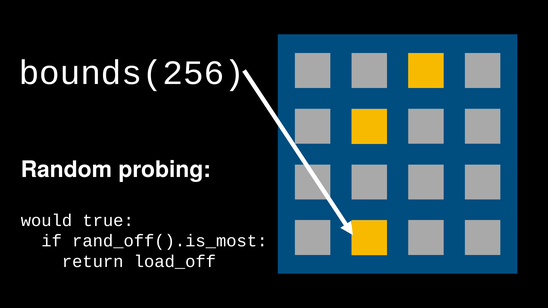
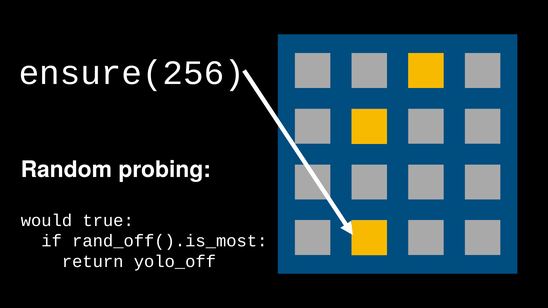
bounds(256: bounds(256 -> ensure(256 (132, 73)
load_off: load_off -> yolo_off (175, 262)
